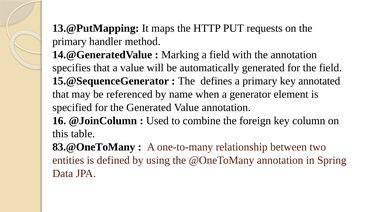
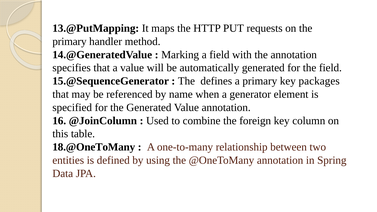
annotated: annotated -> packages (319, 81)
83.@OneToMany: 83.@OneToMany -> 18.@OneToMany (94, 147)
